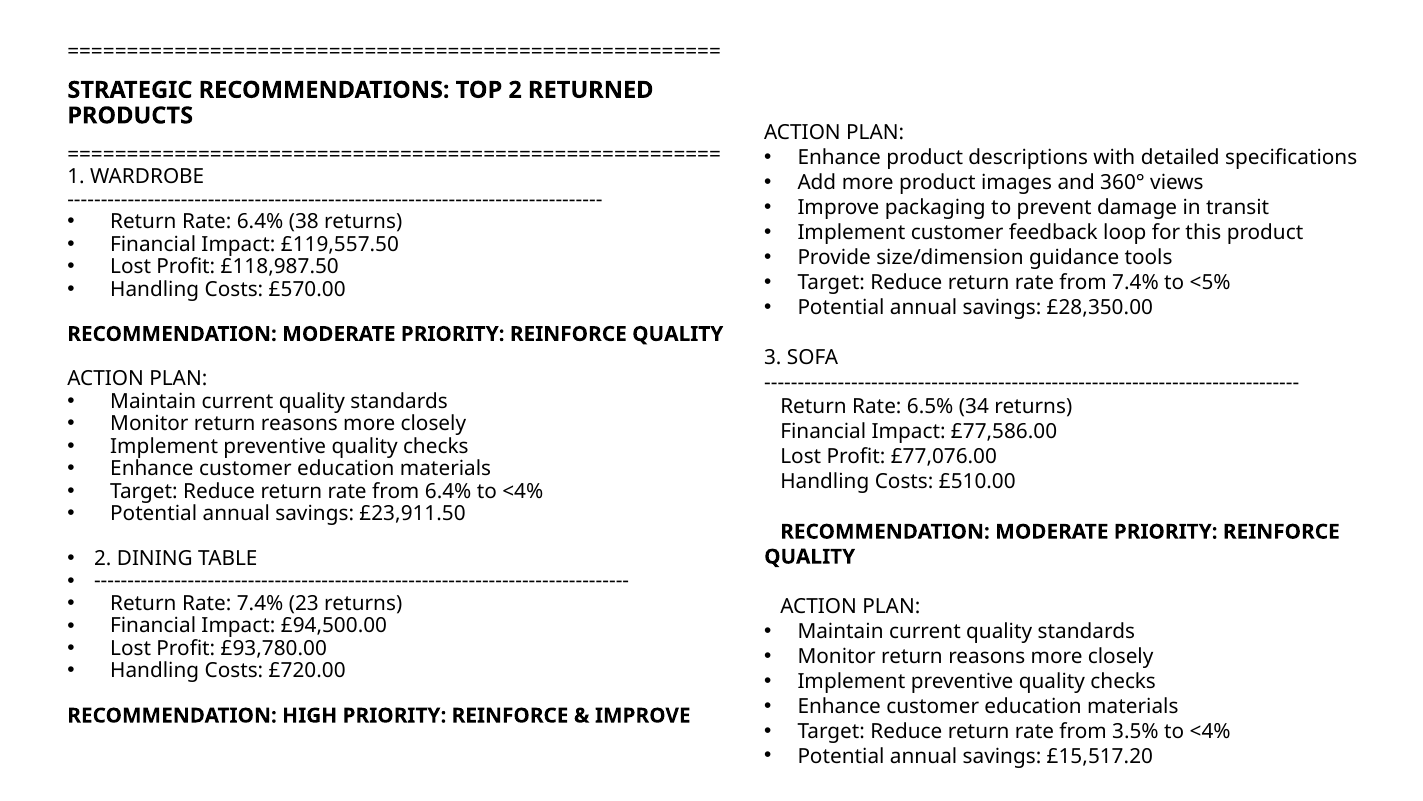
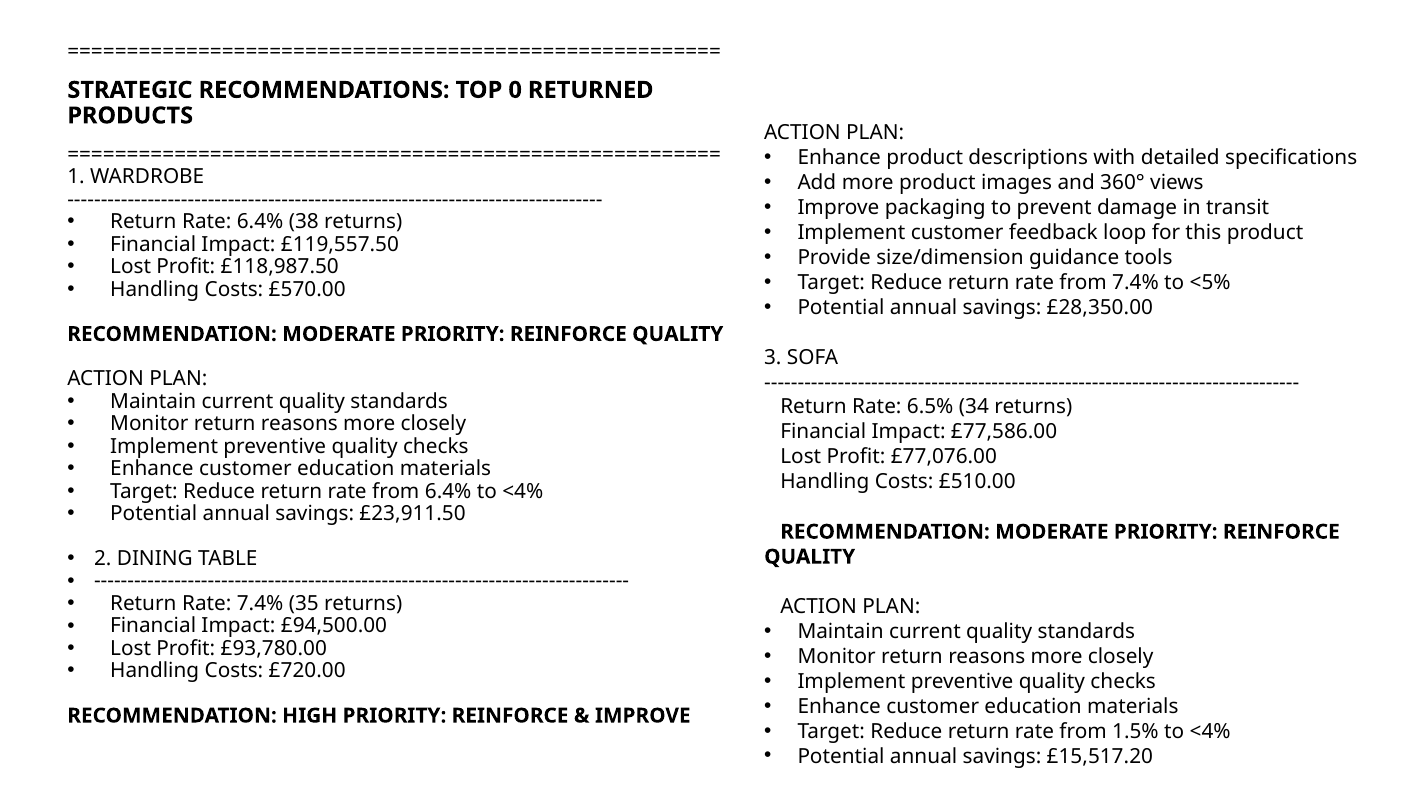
TOP 2: 2 -> 0 (515, 90)
23: 23 -> 35 (304, 603)
3.5%: 3.5% -> 1.5% (1135, 731)
